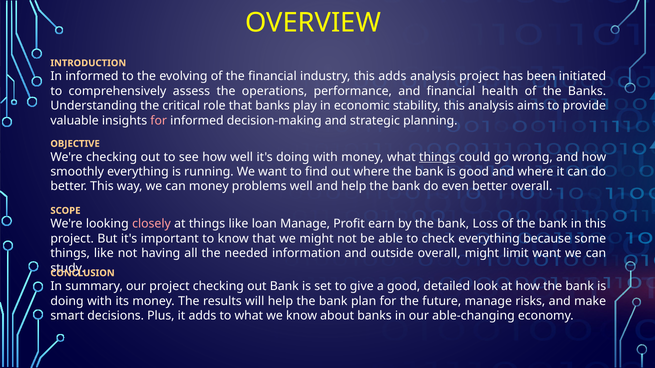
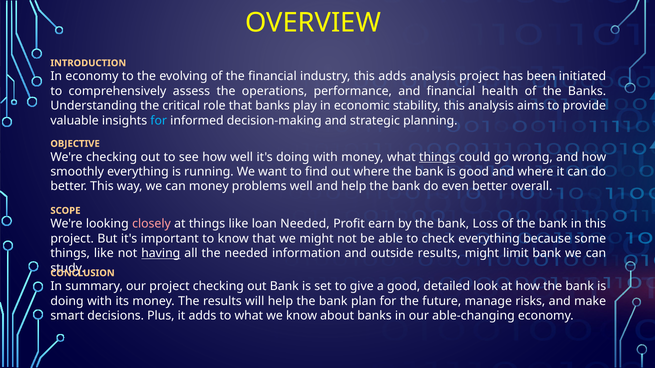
In informed: informed -> economy (92, 76)
for colour: pink -> light blue (159, 121)
loan Manage: Manage -> Needed (305, 224)
having underline: none -> present (161, 254)
outside overall: overall -> results (439, 254)
limit want: want -> bank (547, 254)
